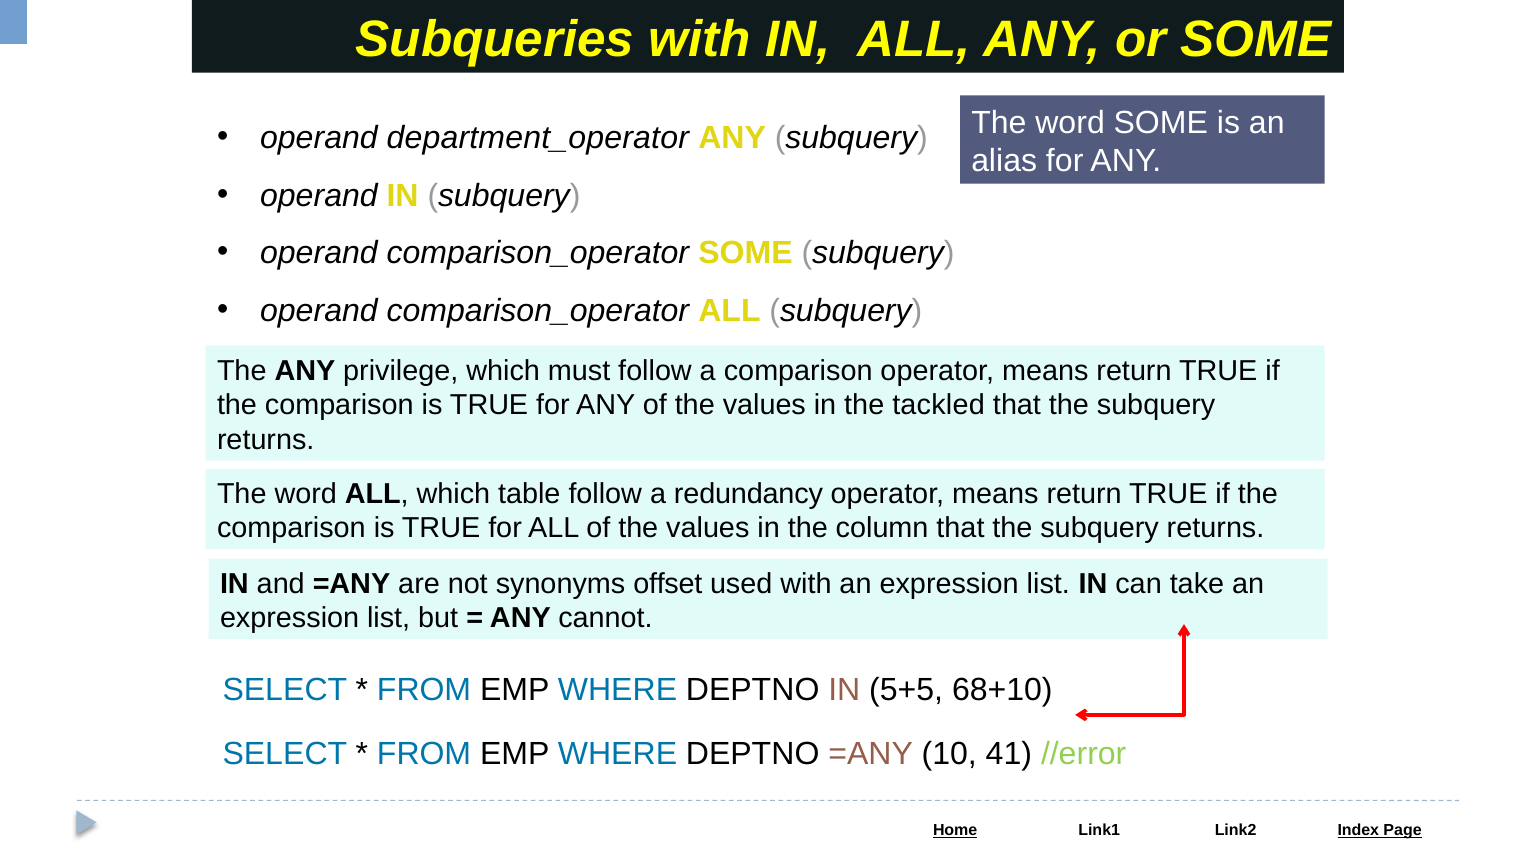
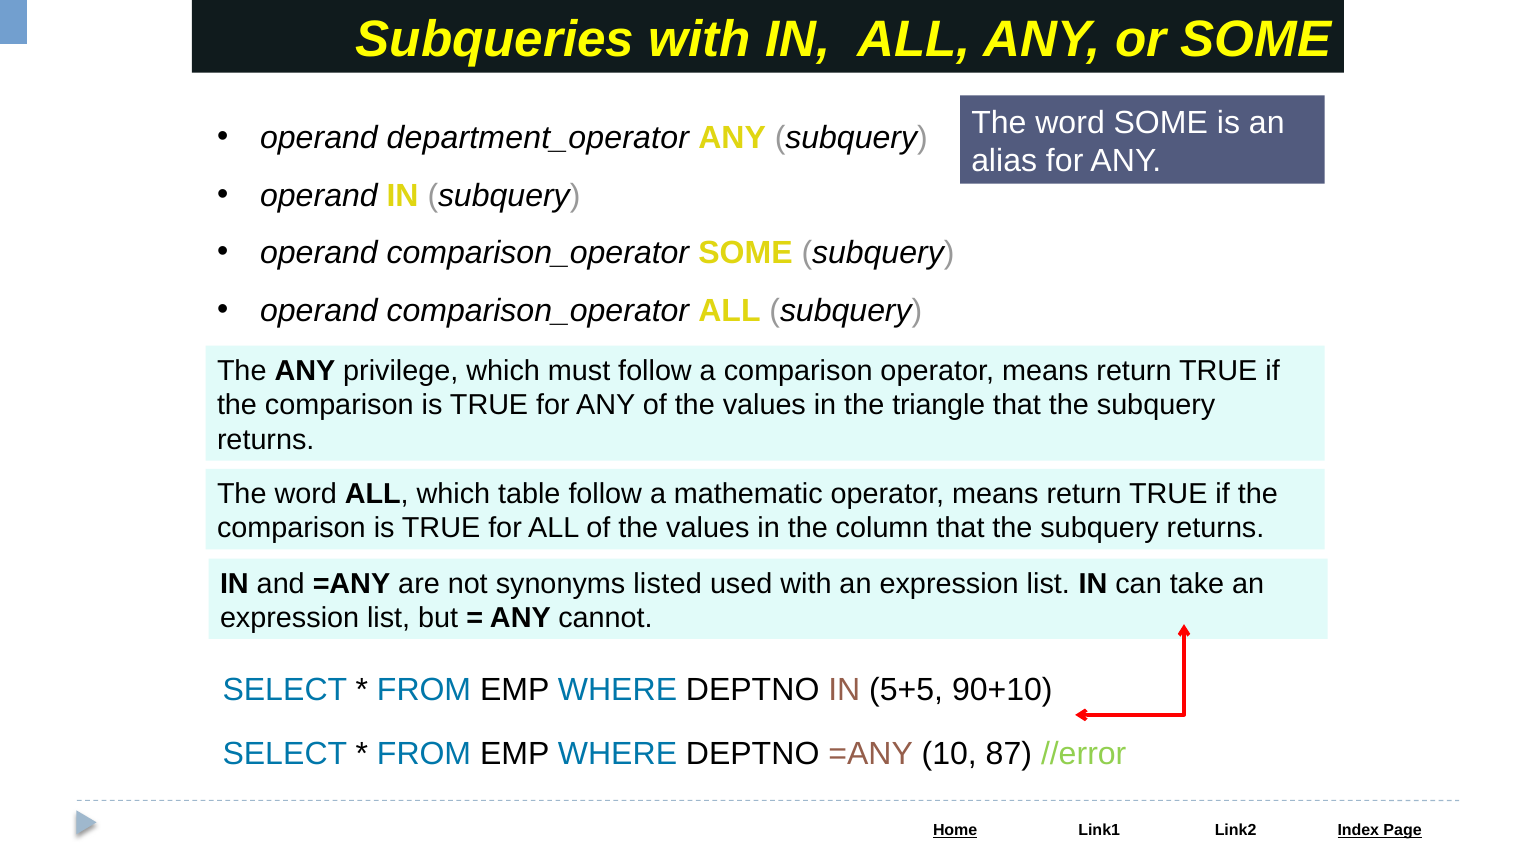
tackled: tackled -> triangle (939, 405)
redundancy: redundancy -> mathematic (748, 494)
offset: offset -> listed (668, 583)
68+10: 68+10 -> 90+10 (1002, 690)
41: 41 -> 87 (1009, 754)
